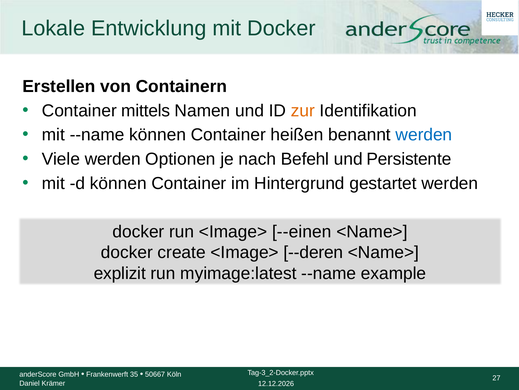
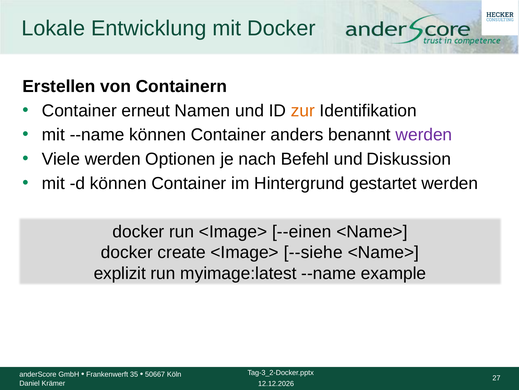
mittels: mittels -> erneut (146, 110)
heißen: heißen -> anders (297, 135)
werden colour: blue -> purple (424, 135)
Persistente: Persistente -> Diskussion (409, 159)
--deren: --deren -> --siehe (313, 252)
